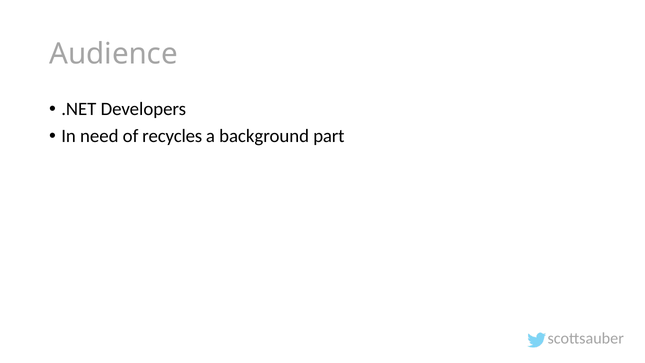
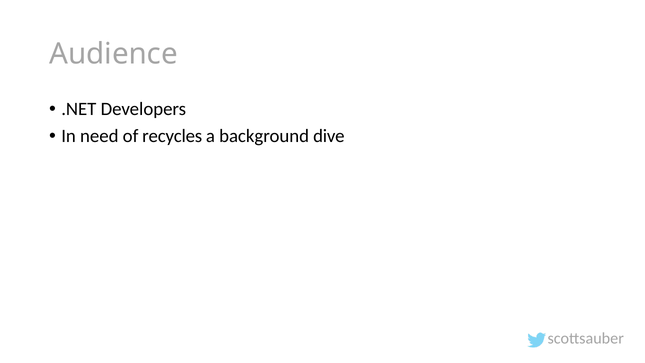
part: part -> dive (329, 136)
